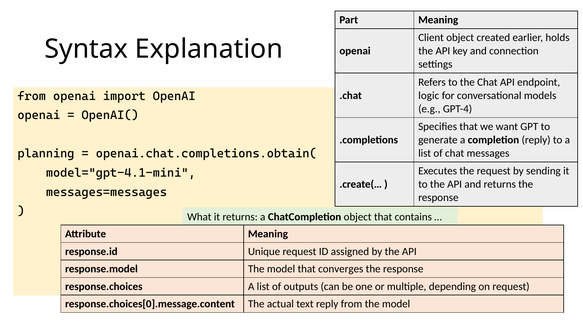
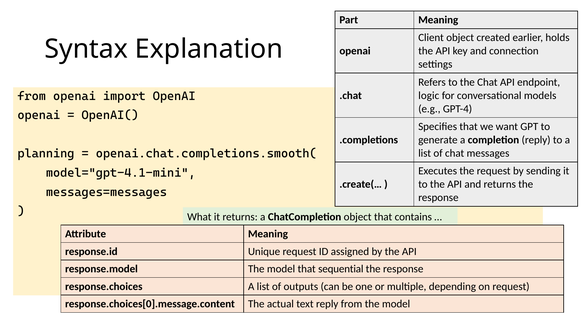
openai.chat.completions.obtain(: openai.chat.completions.obtain( -> openai.chat.completions.smooth( (206, 154)
converges: converges -> sequential (341, 269)
